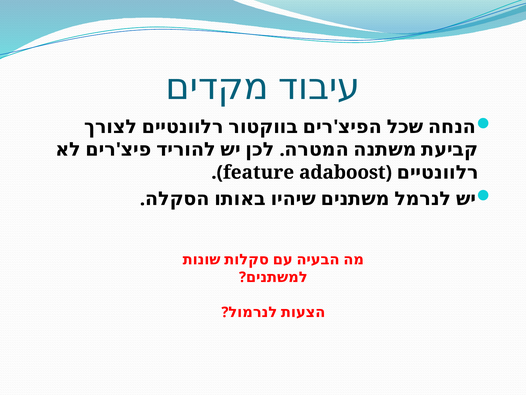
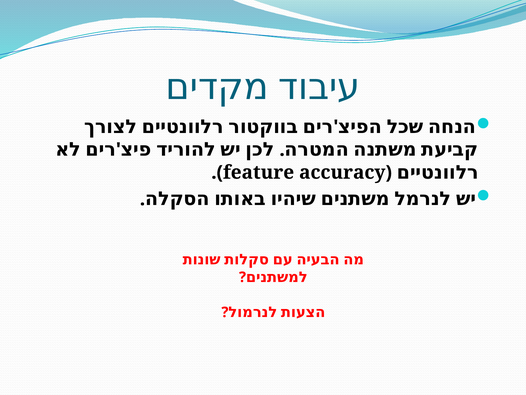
adaboost: adaboost -> accuracy (342, 172)
